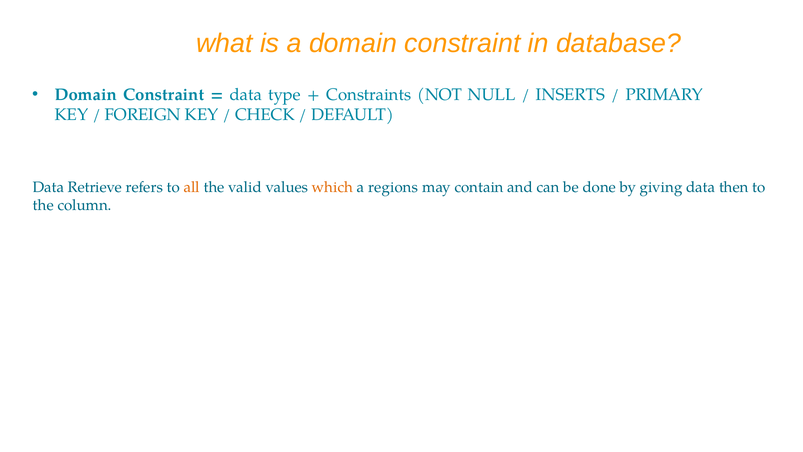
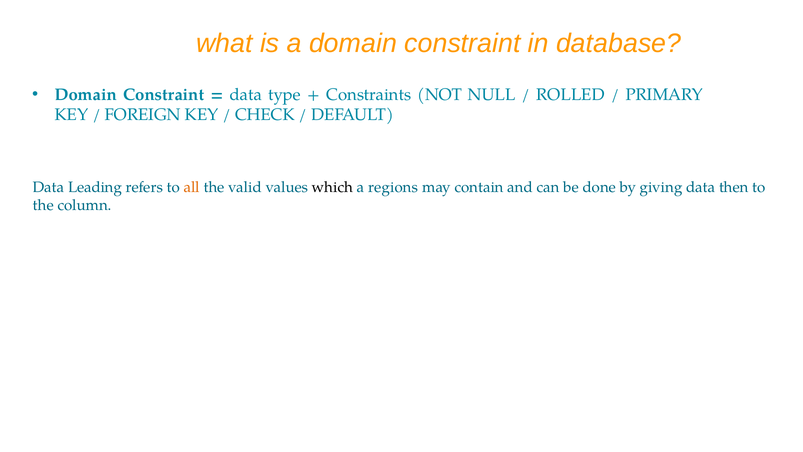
INSERTS: INSERTS -> ROLLED (570, 94)
Retrieve: Retrieve -> Leading (95, 187)
which colour: orange -> black (332, 187)
